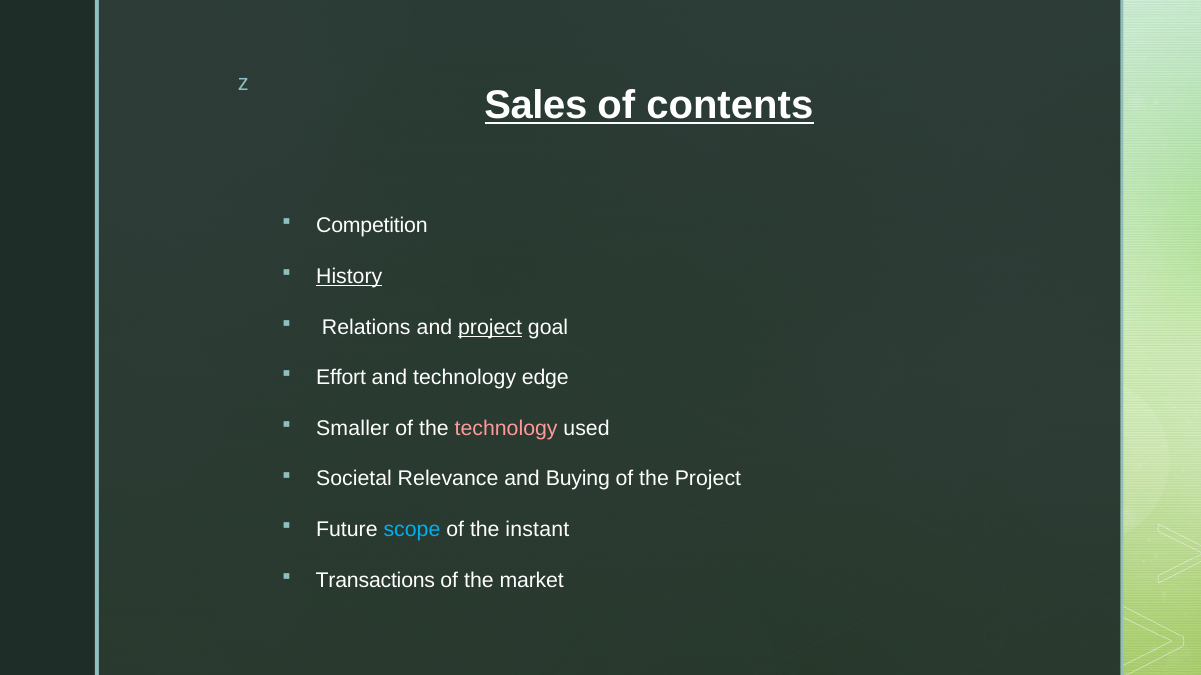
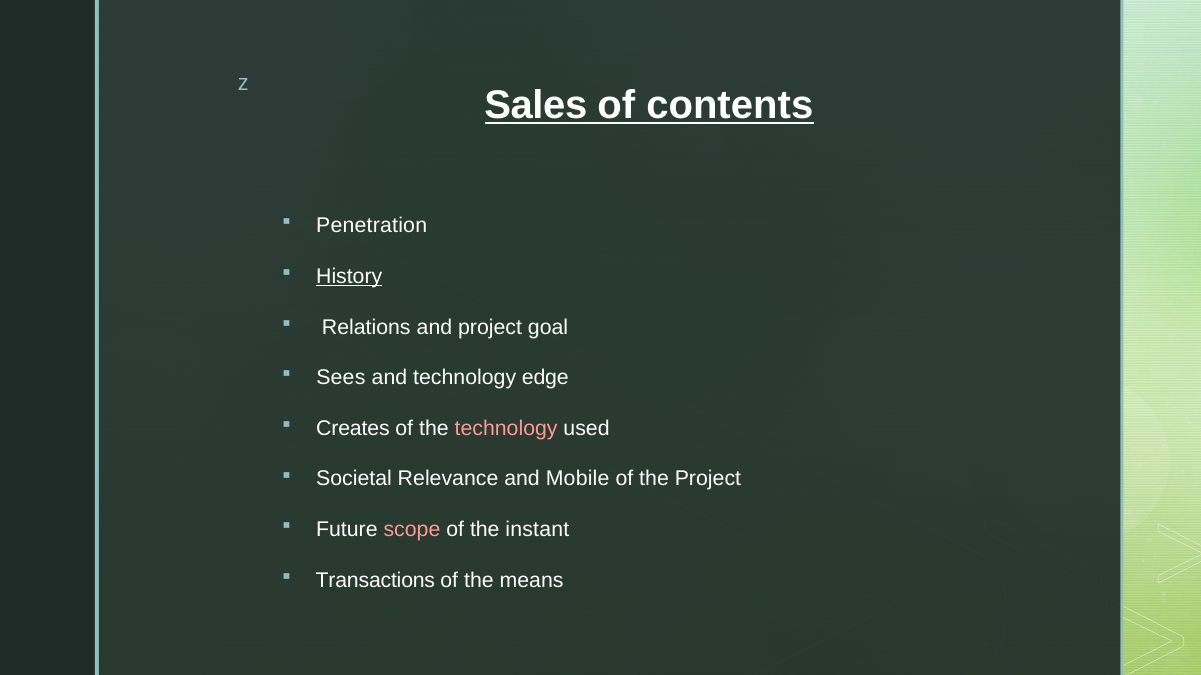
Competition: Competition -> Penetration (372, 226)
project underline: present -> none (490, 327)
Effort: Effort -> Sees (341, 378)
Smaller: Smaller -> Creates (353, 429)
Buying: Buying -> Mobile (578, 479)
scope colour: light blue -> pink (412, 530)
market: market -> means (532, 581)
